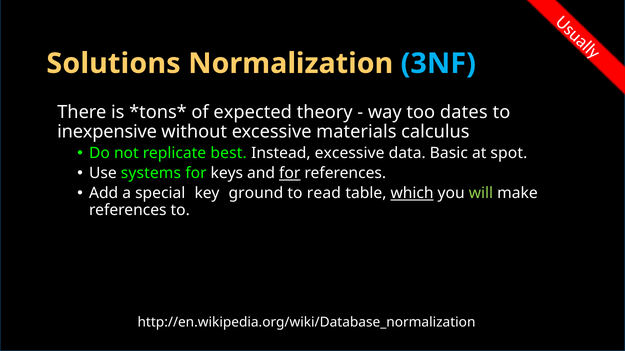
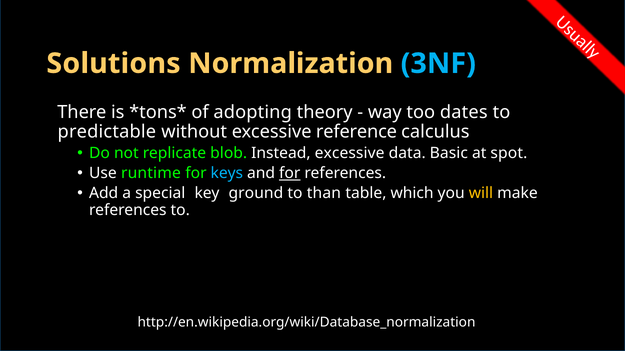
expected: expected -> adopting (253, 112)
inexpensive: inexpensive -> predictable (107, 132)
materials: materials -> reference (356, 132)
best: best -> blob (229, 153)
systems: systems -> runtime (151, 174)
keys colour: white -> light blue (227, 174)
read: read -> than (324, 194)
which underline: present -> none (412, 194)
will colour: light green -> yellow (481, 194)
